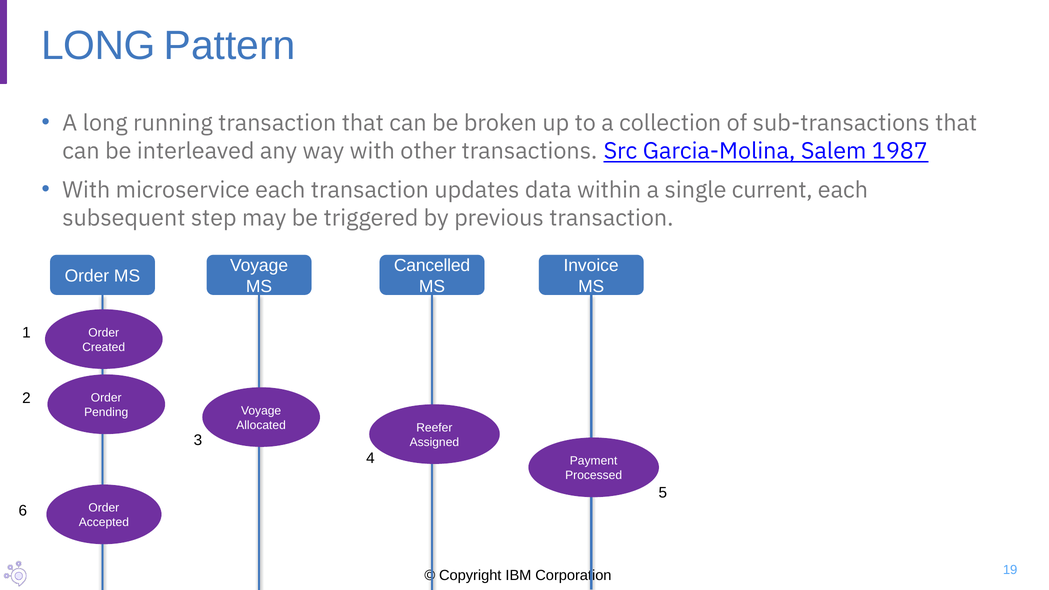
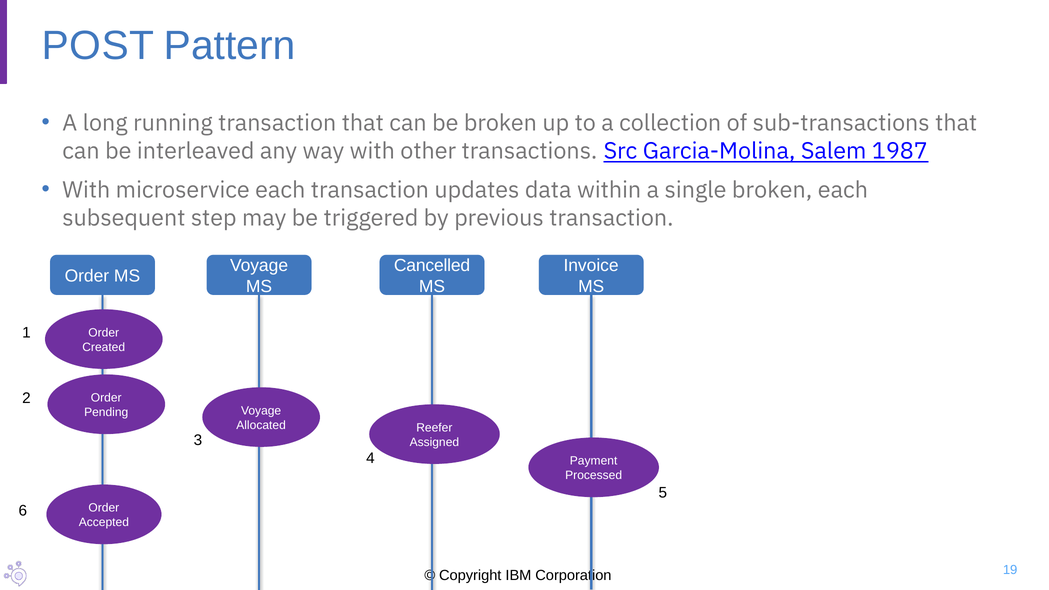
LONG: LONG -> POST (98, 46)
single current: current -> broken (772, 190)
